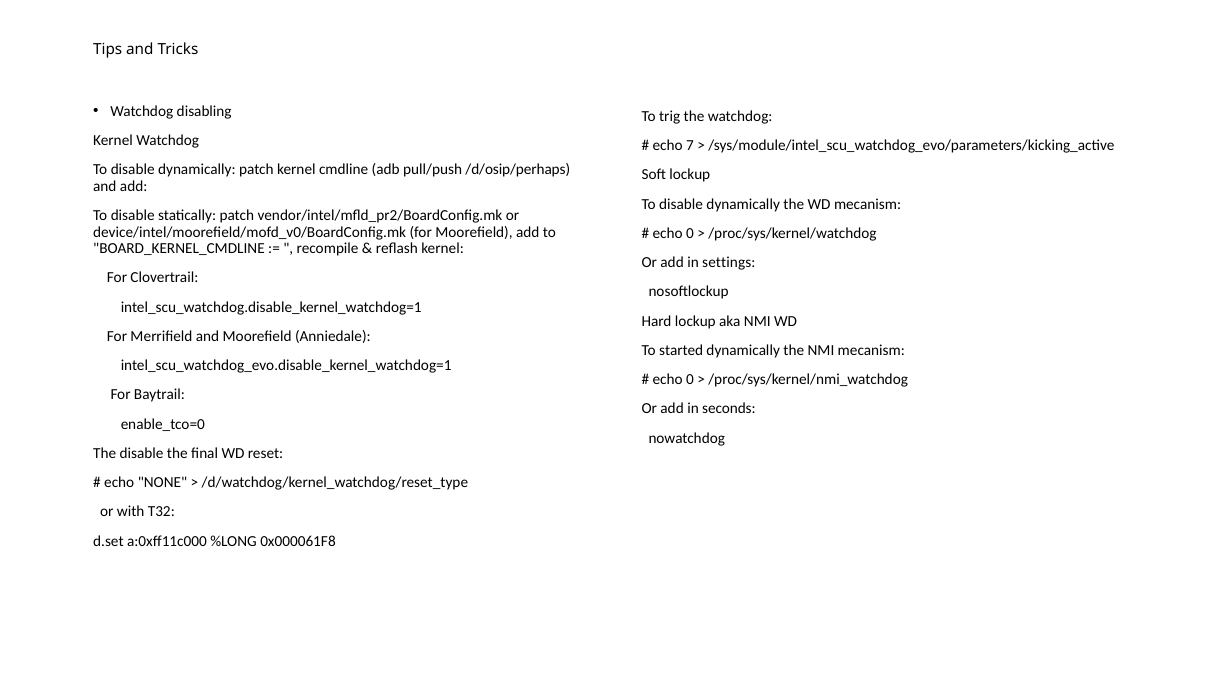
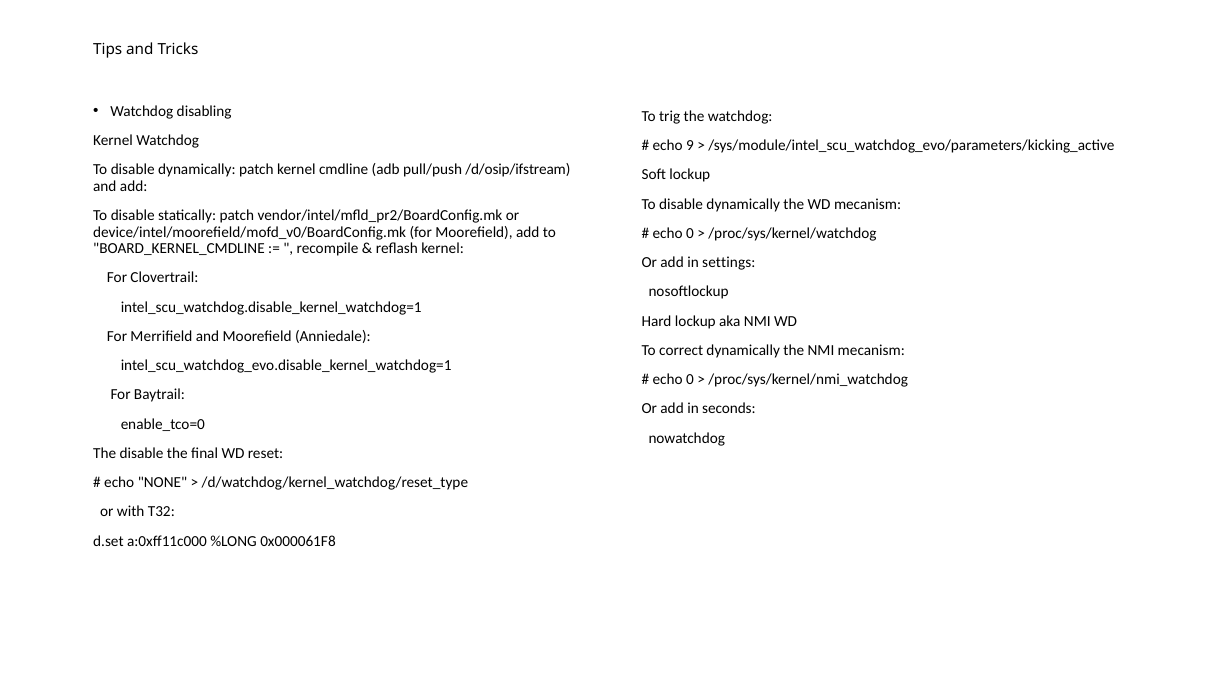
7: 7 -> 9 (690, 146)
/d/osip/perhaps: /d/osip/perhaps -> /d/osip/ifstream (518, 170)
started: started -> correct (681, 350)
